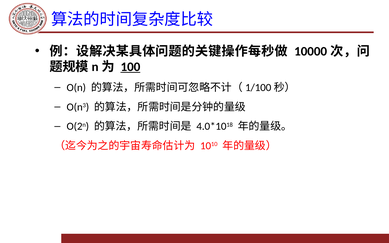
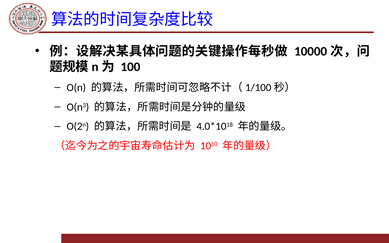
100 underline: present -> none (130, 67)
